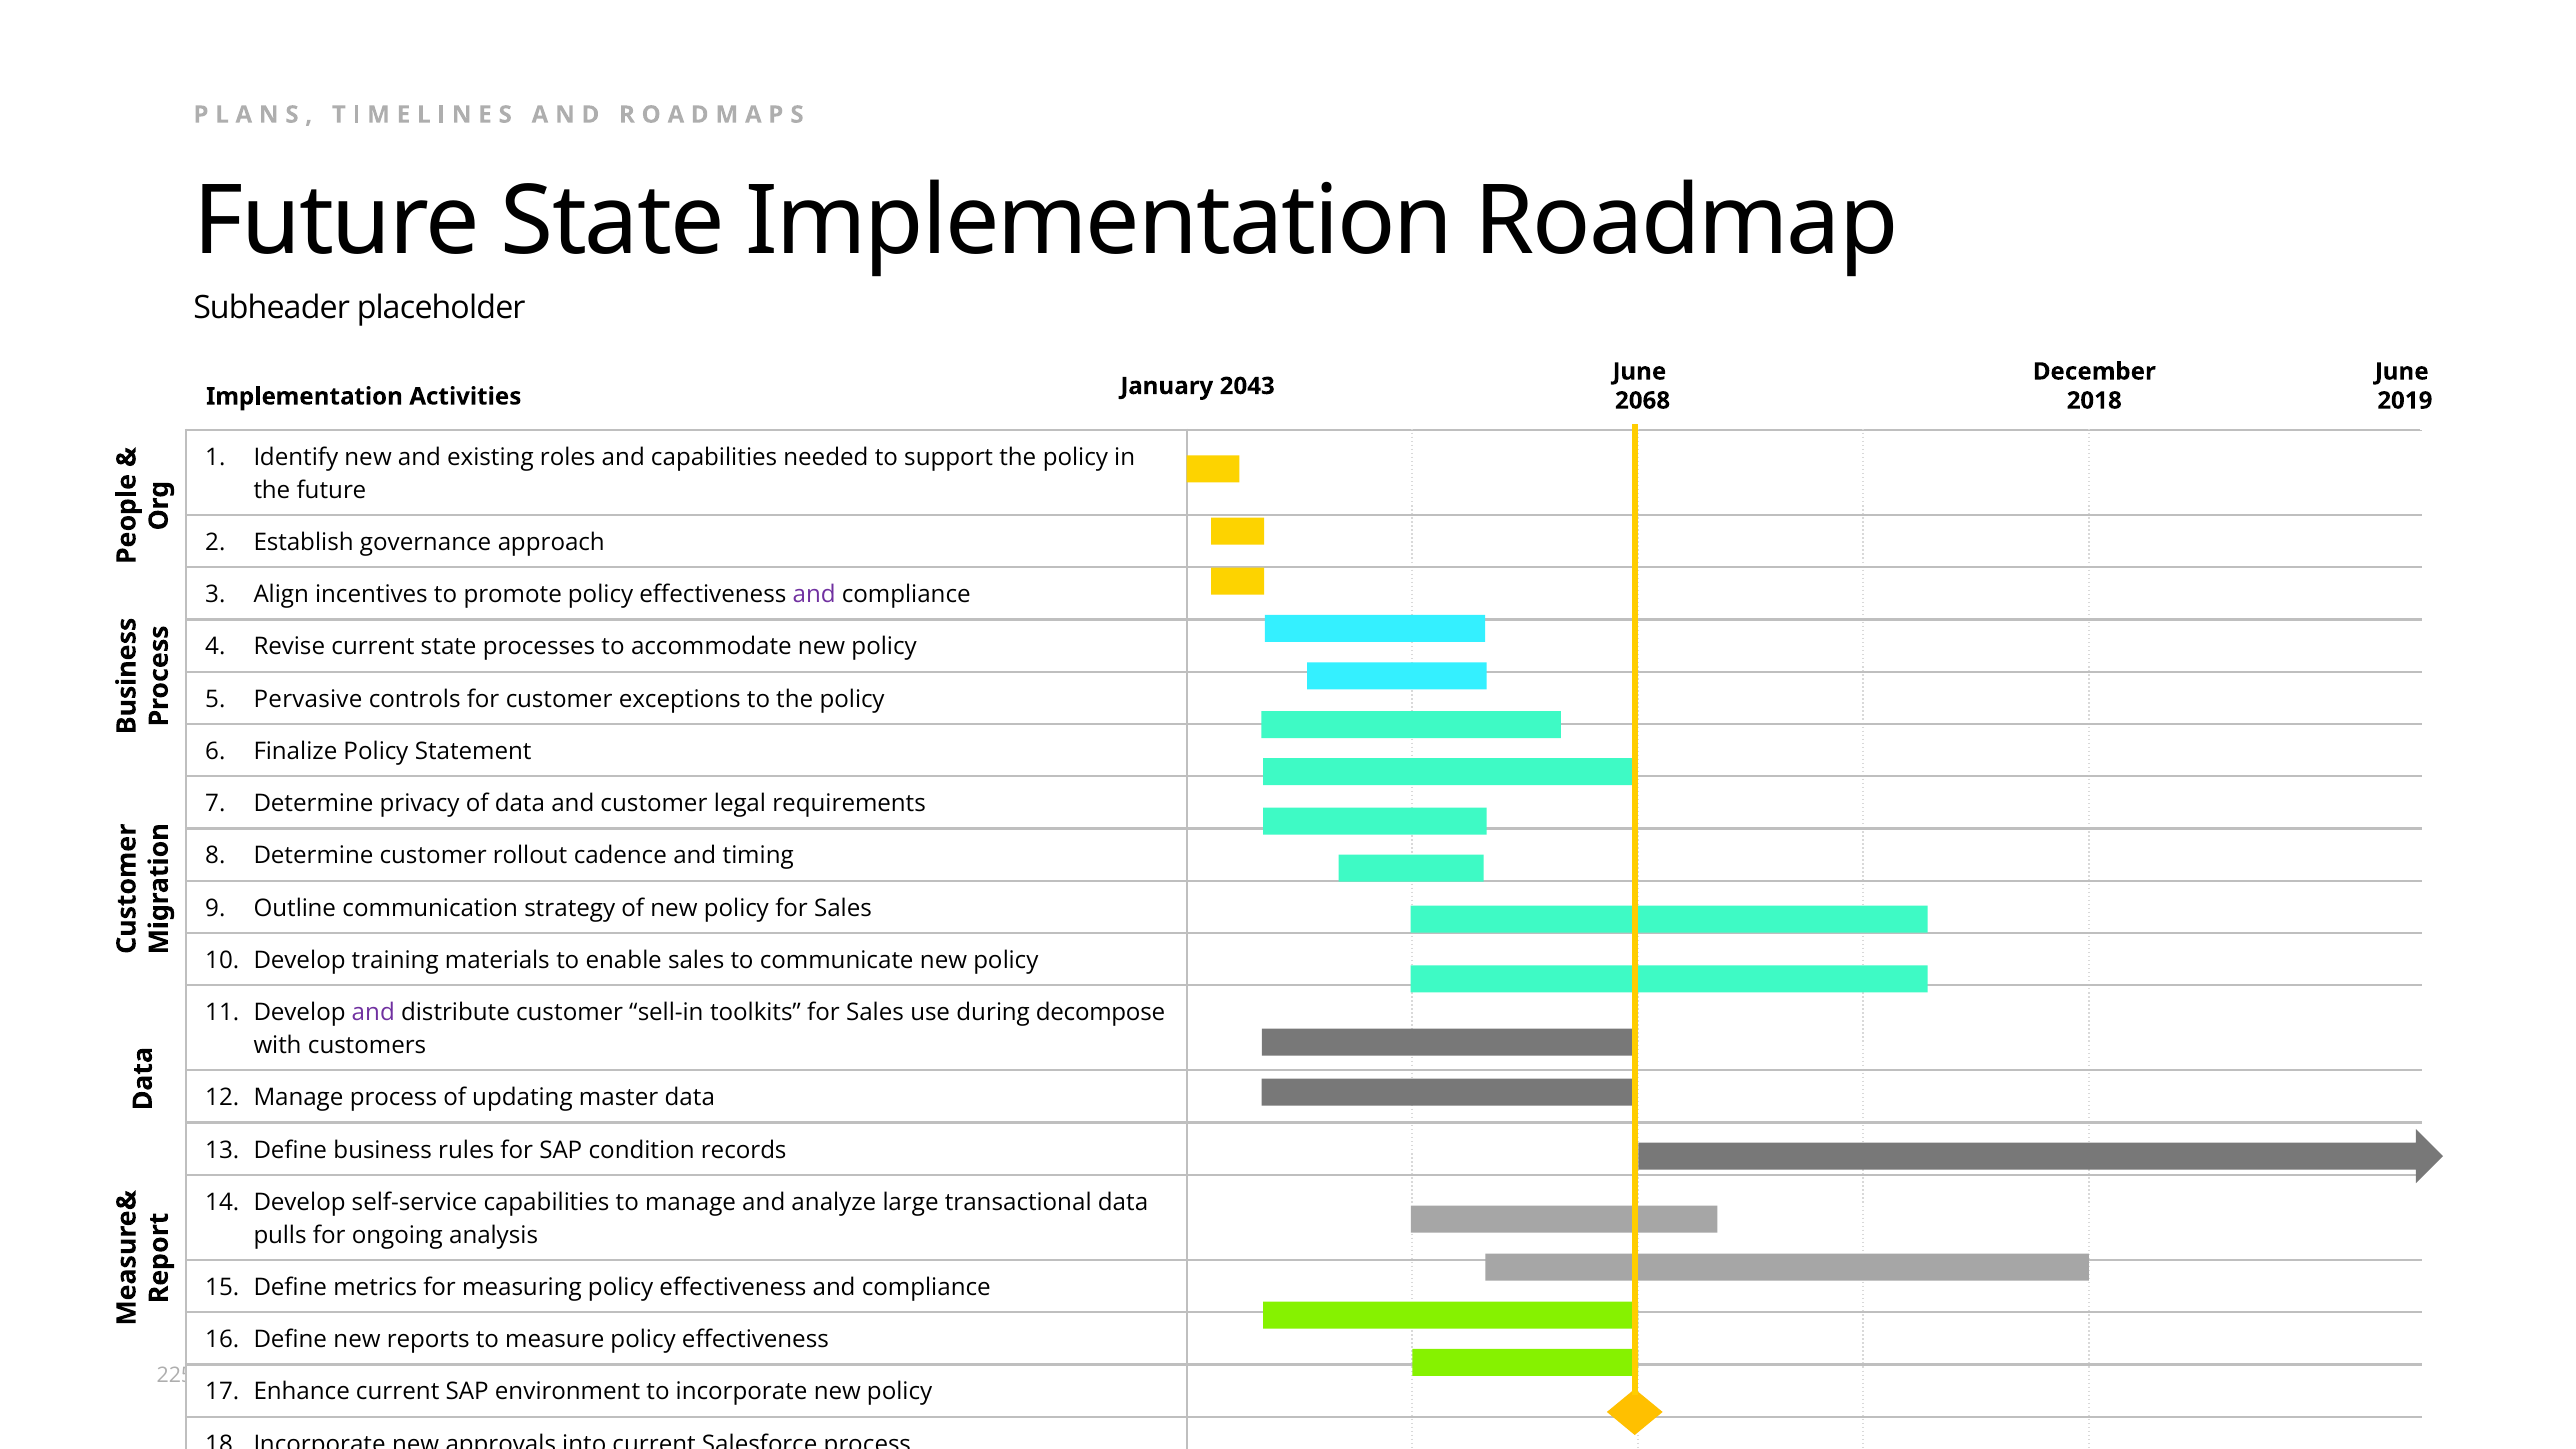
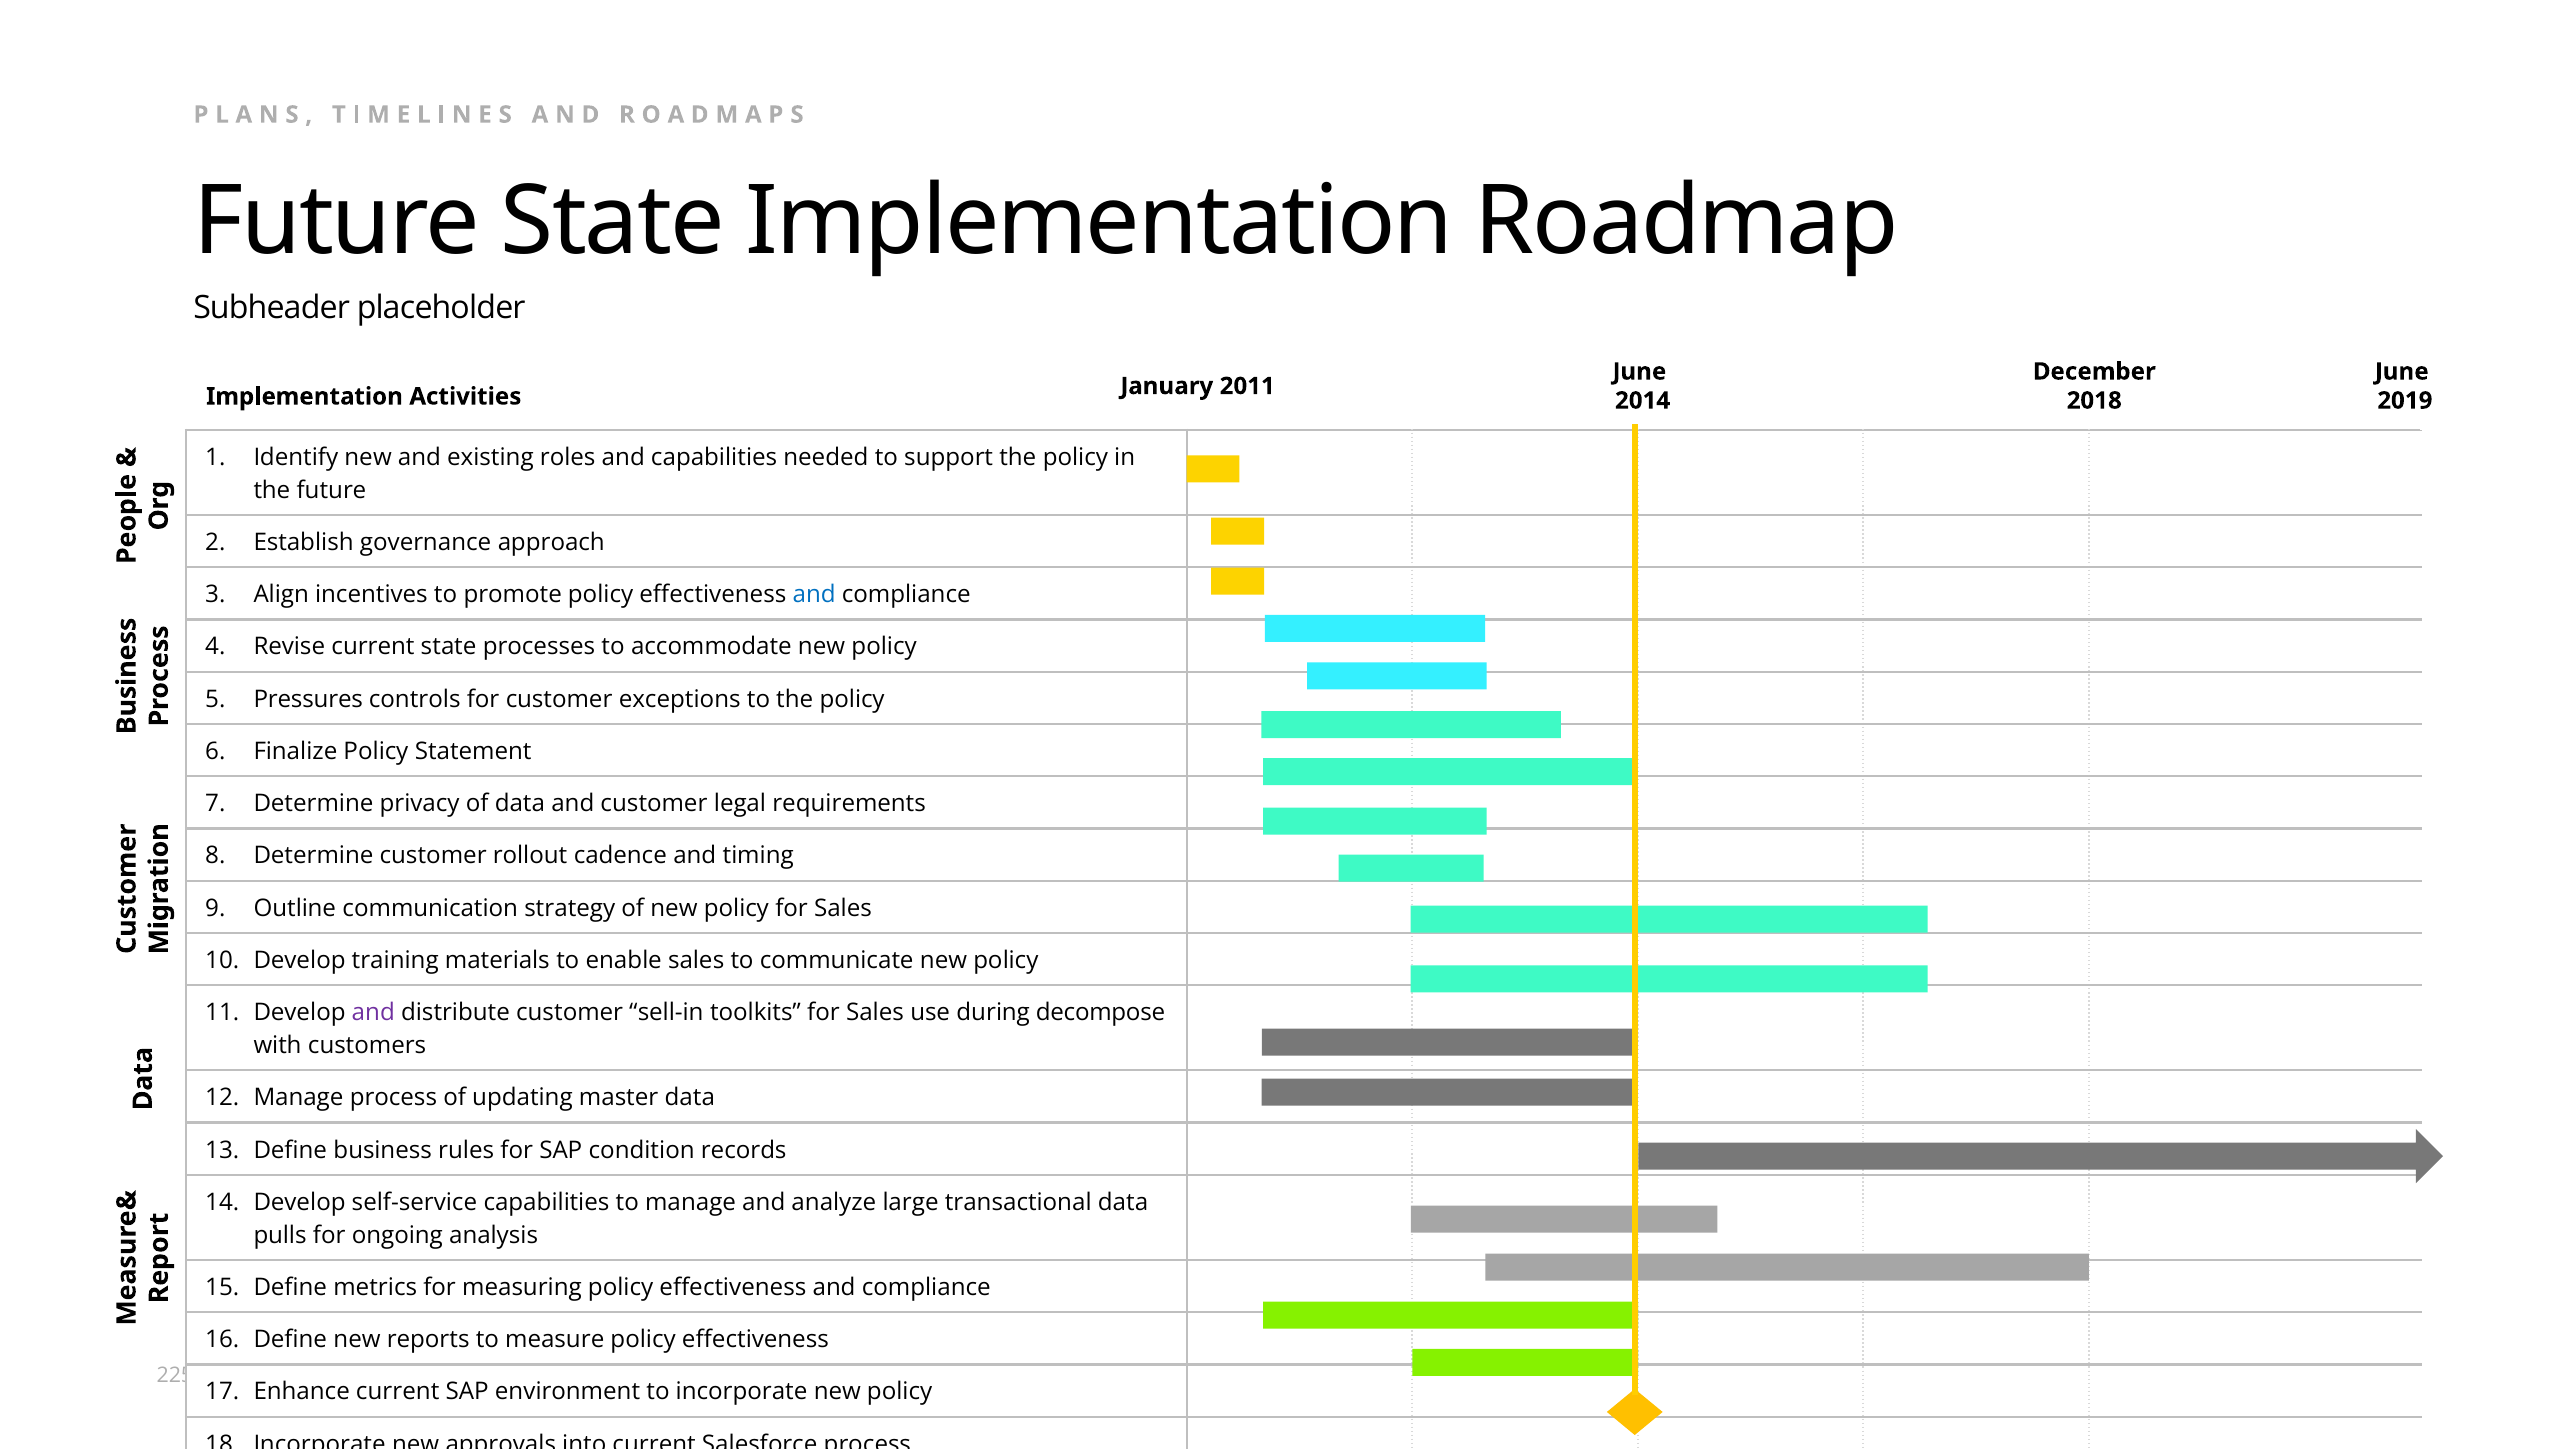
2043: 2043 -> 2011 (1247, 386)
2068: 2068 -> 2014 (1643, 401)
and colour: purple -> blue (814, 595)
Pervasive: Pervasive -> Pressures (308, 699)
